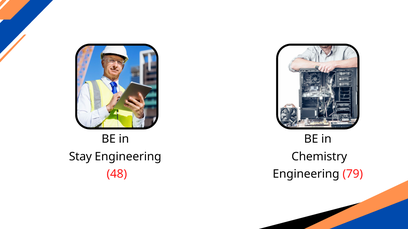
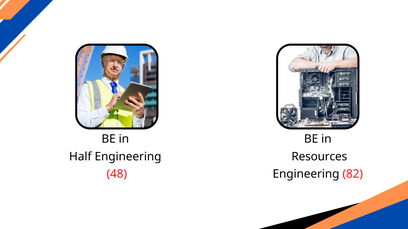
Stay: Stay -> Half (80, 157)
Chemistry: Chemistry -> Resources (319, 157)
79: 79 -> 82 (353, 174)
